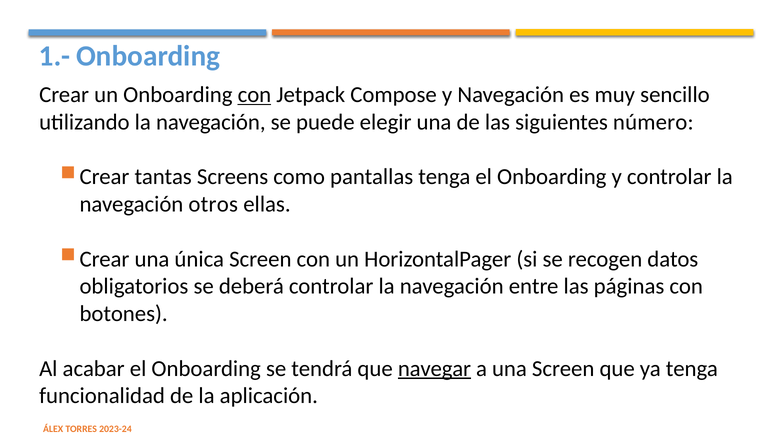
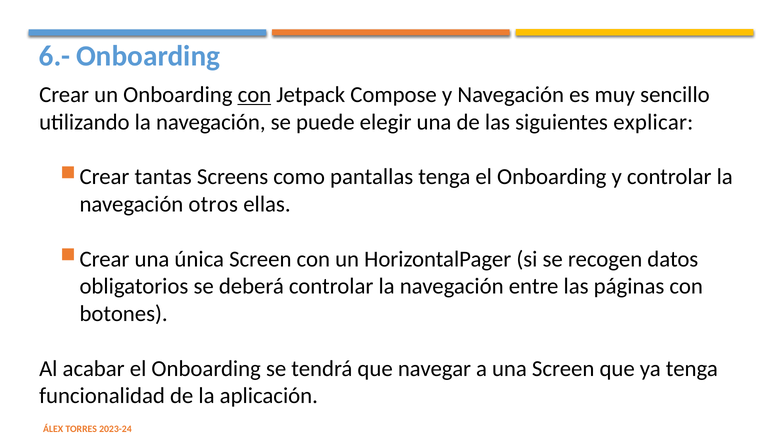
1.-: 1.- -> 6.- (55, 56)
número: número -> explicar (653, 122)
navegar underline: present -> none (434, 368)
